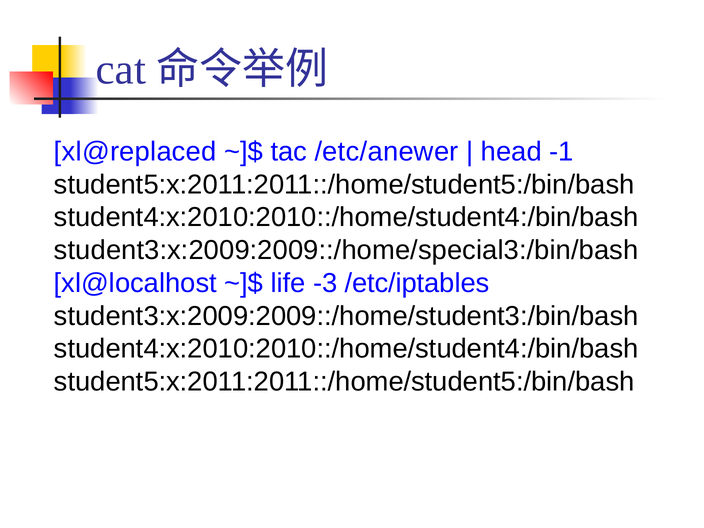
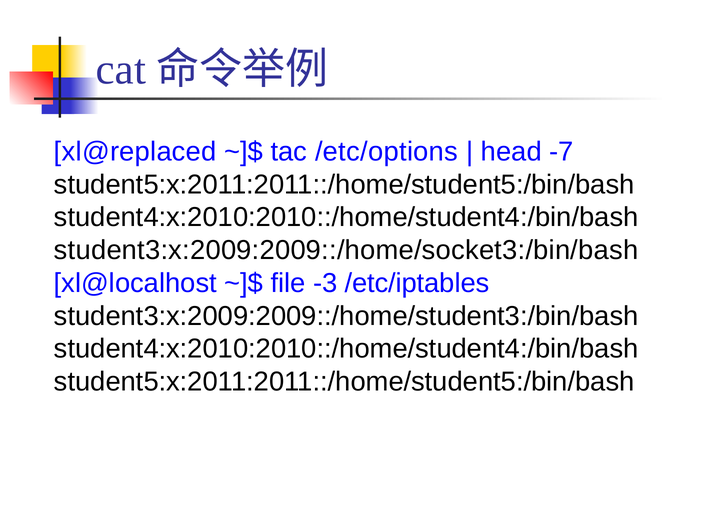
/etc/anewer: /etc/anewer -> /etc/options (387, 152)
-1: -1 -> -7 (562, 152)
student3:x:2009:2009::/home/special3:/bin/bash: student3:x:2009:2009::/home/special3:/bin/bash -> student3:x:2009:2009::/home/socket3:/bin/bash (346, 250)
life: life -> file (288, 283)
